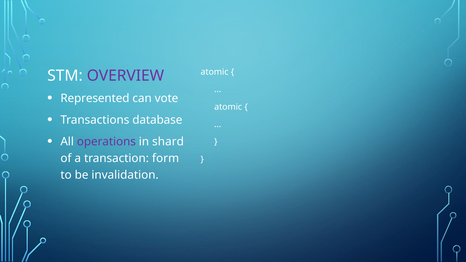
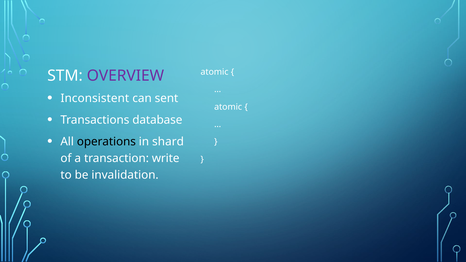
Represented: Represented -> Inconsistent (95, 98)
vote: vote -> sent (166, 98)
operations colour: purple -> black (106, 142)
form: form -> write (166, 158)
